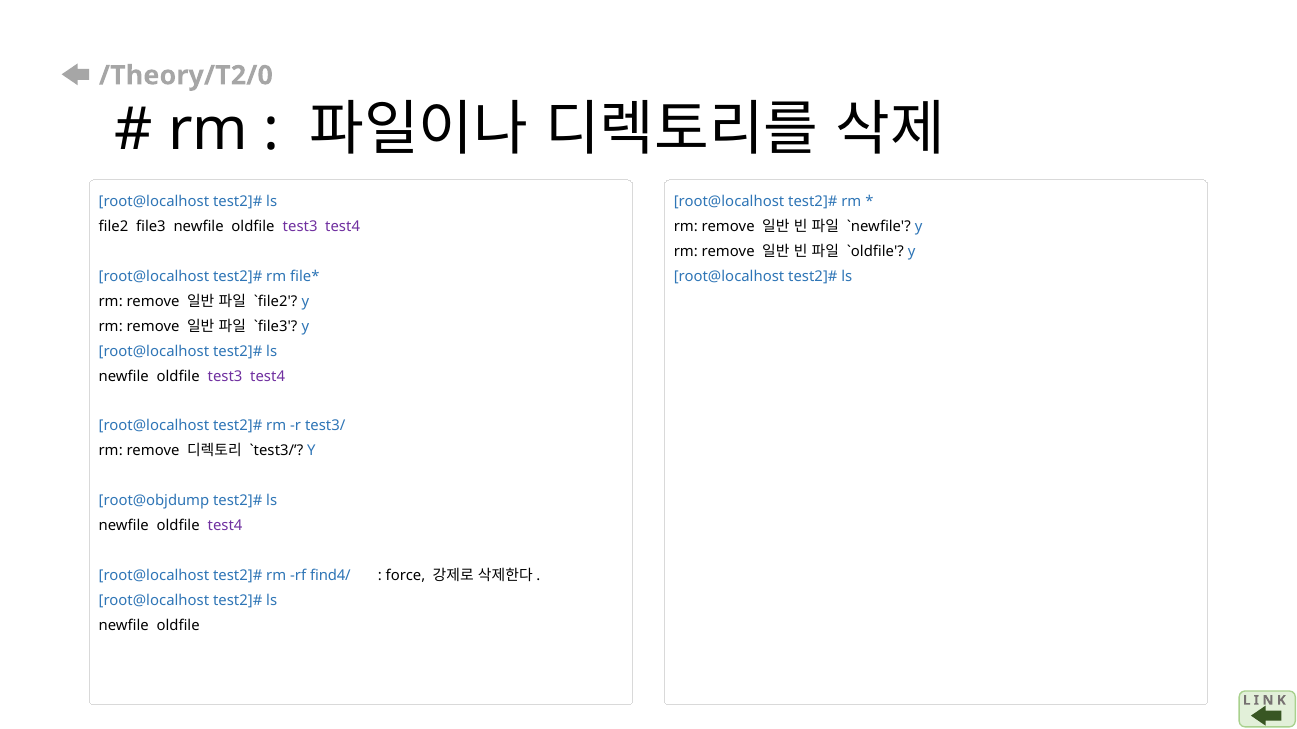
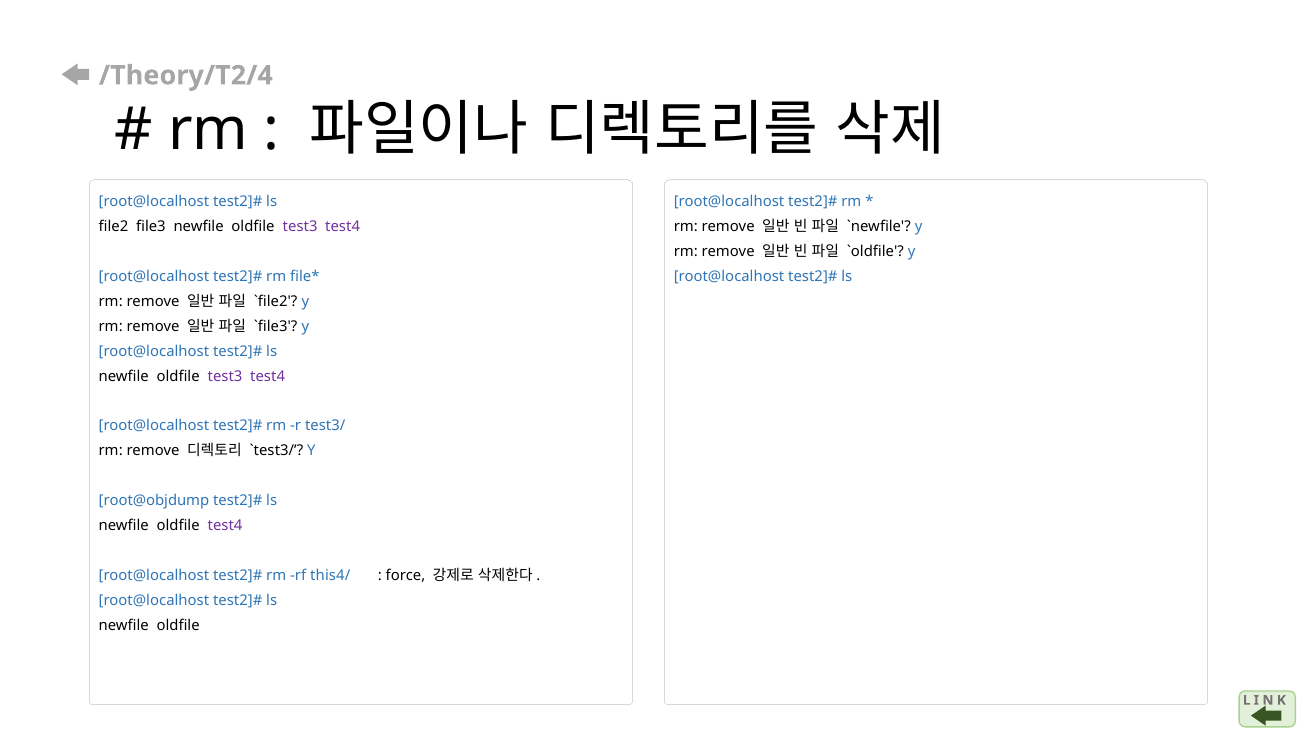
/Theory/T2/0: /Theory/T2/0 -> /Theory/T2/4 (186, 76)
find4/: find4/ -> this4/ (330, 576)
